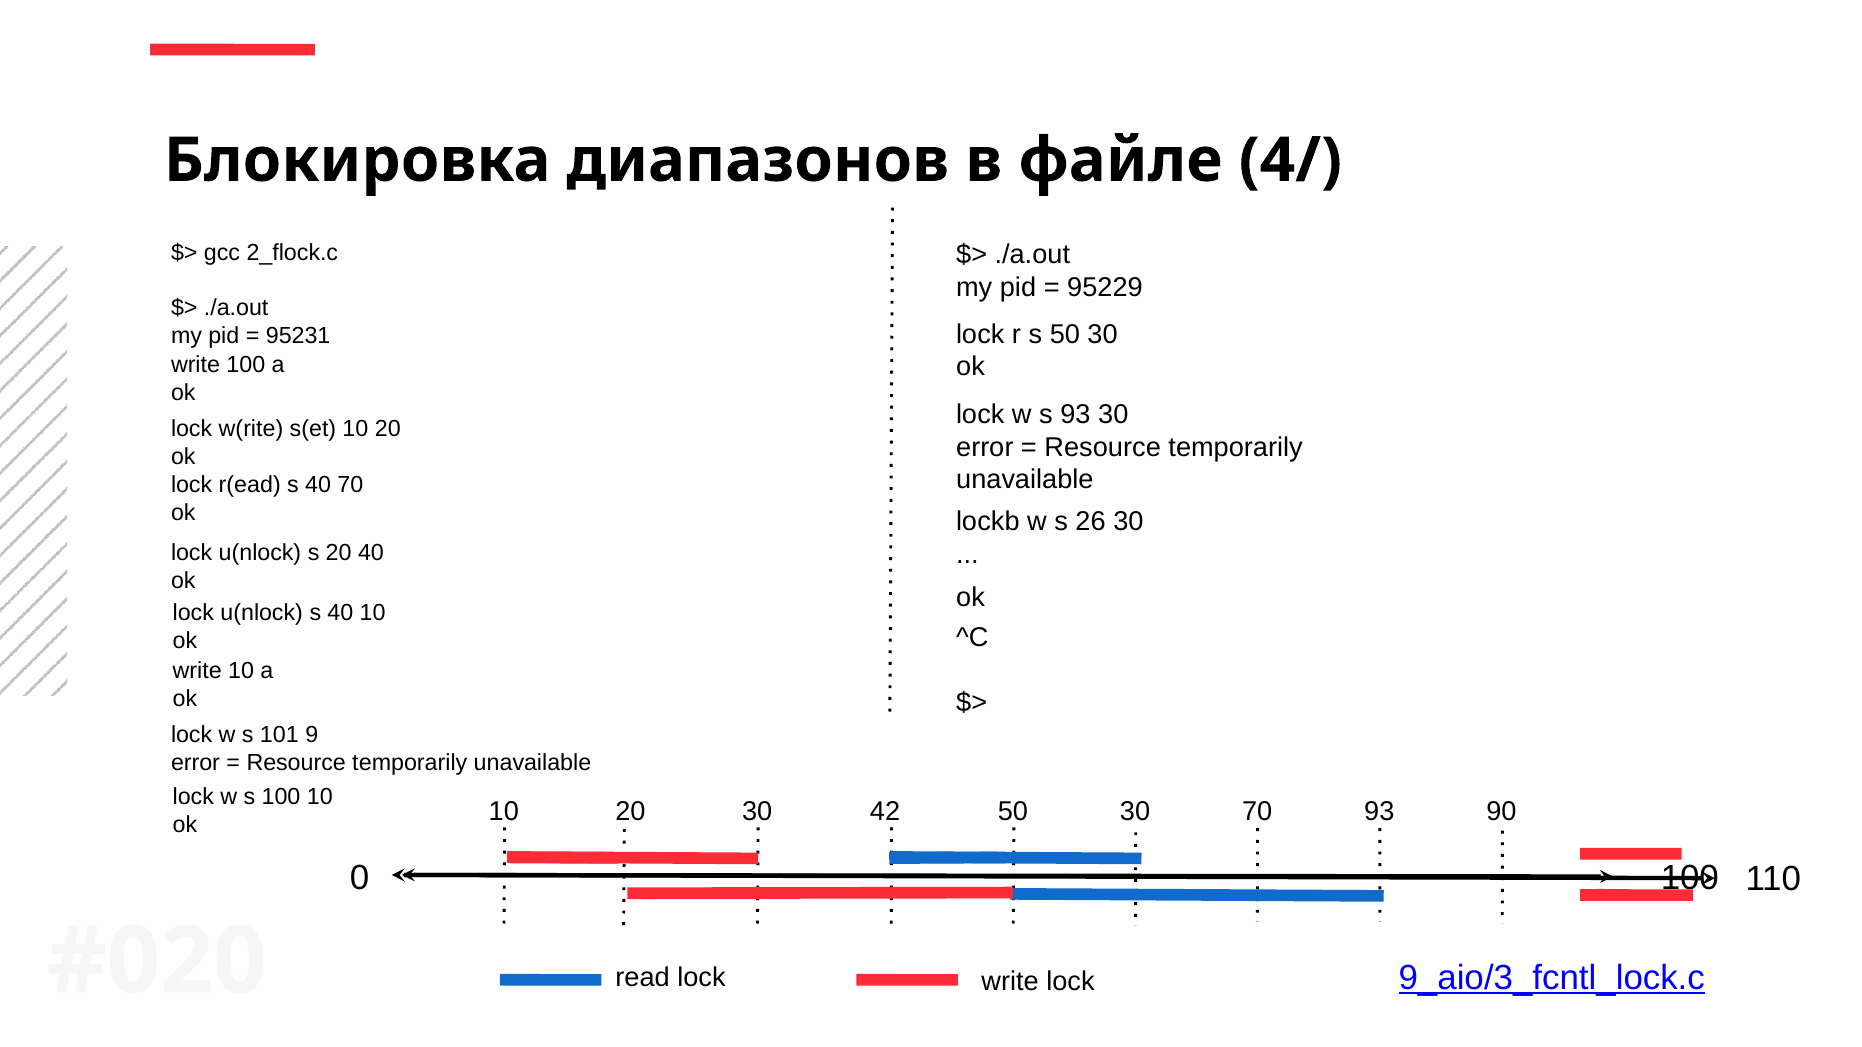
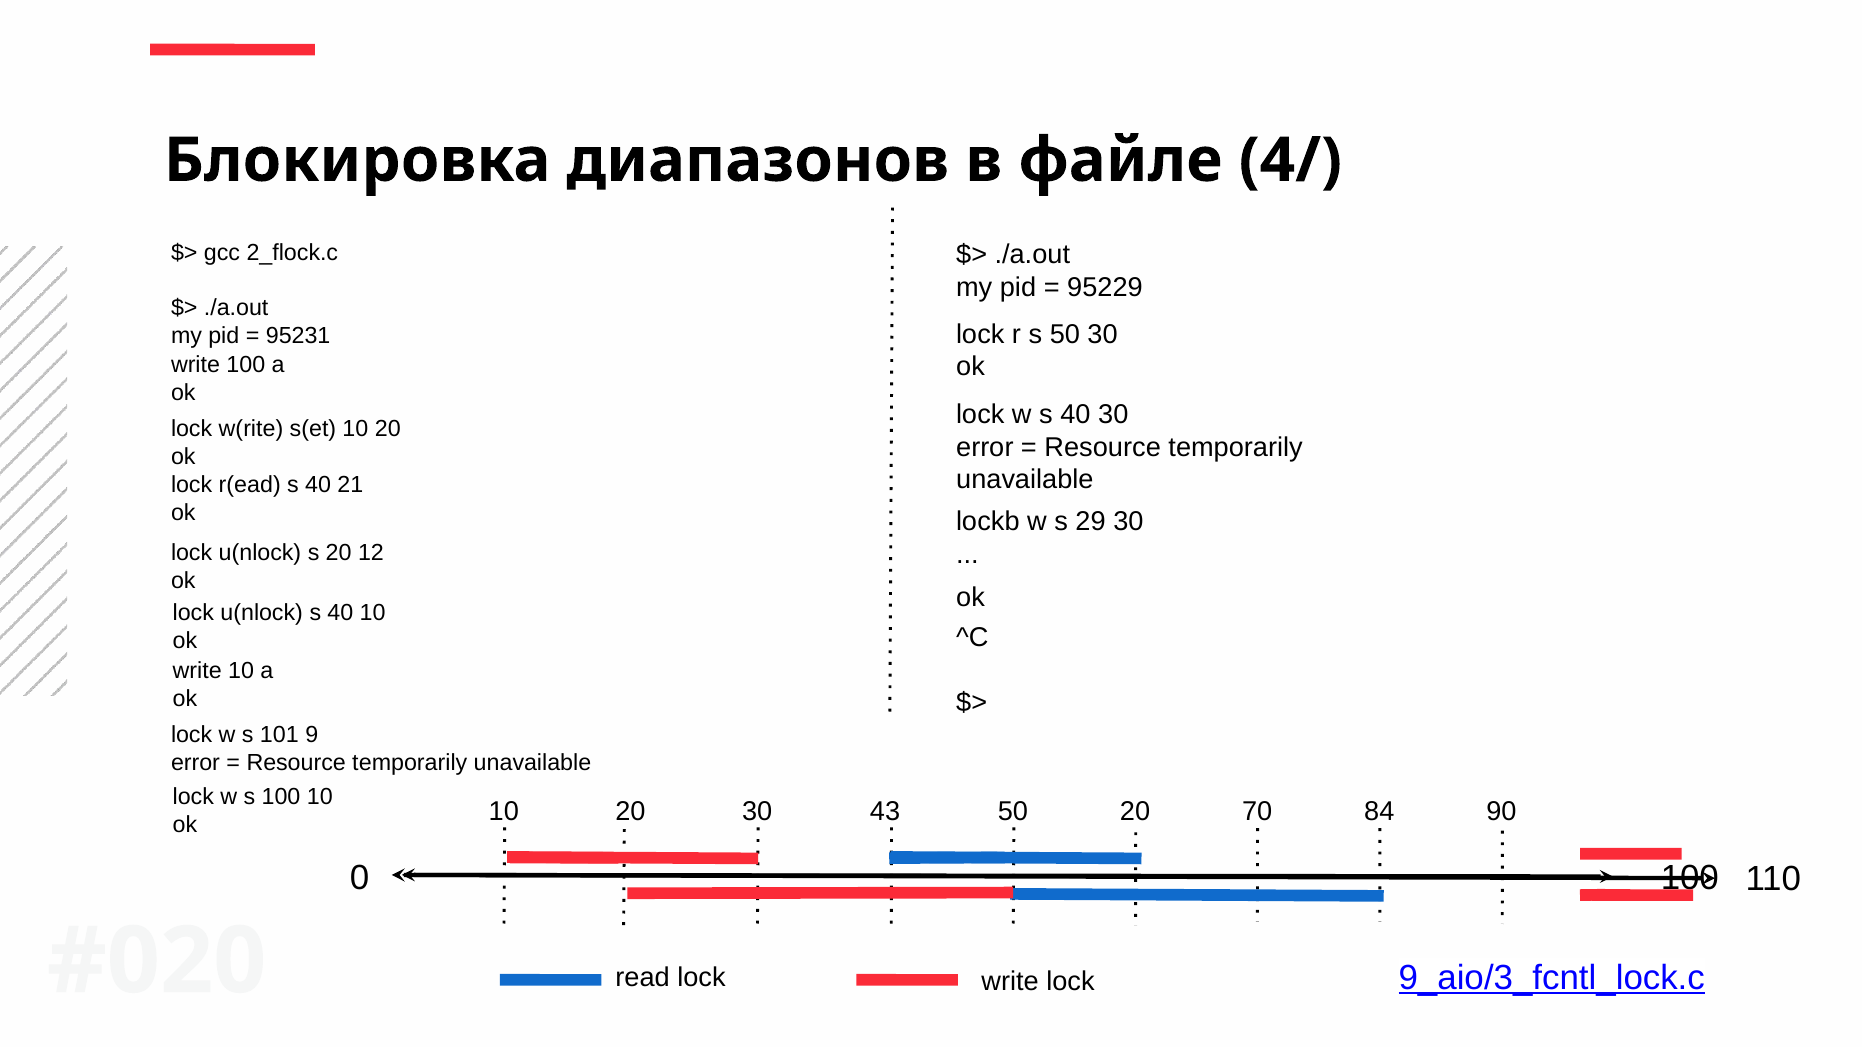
w s 93: 93 -> 40 (1075, 415)
40 70: 70 -> 21 (350, 485)
26: 26 -> 29 (1091, 522)
20 40: 40 -> 12 (371, 553)
42: 42 -> 43 (885, 812)
30: 30 -> 20 (1135, 812)
70 93: 93 -> 84 (1379, 812)
